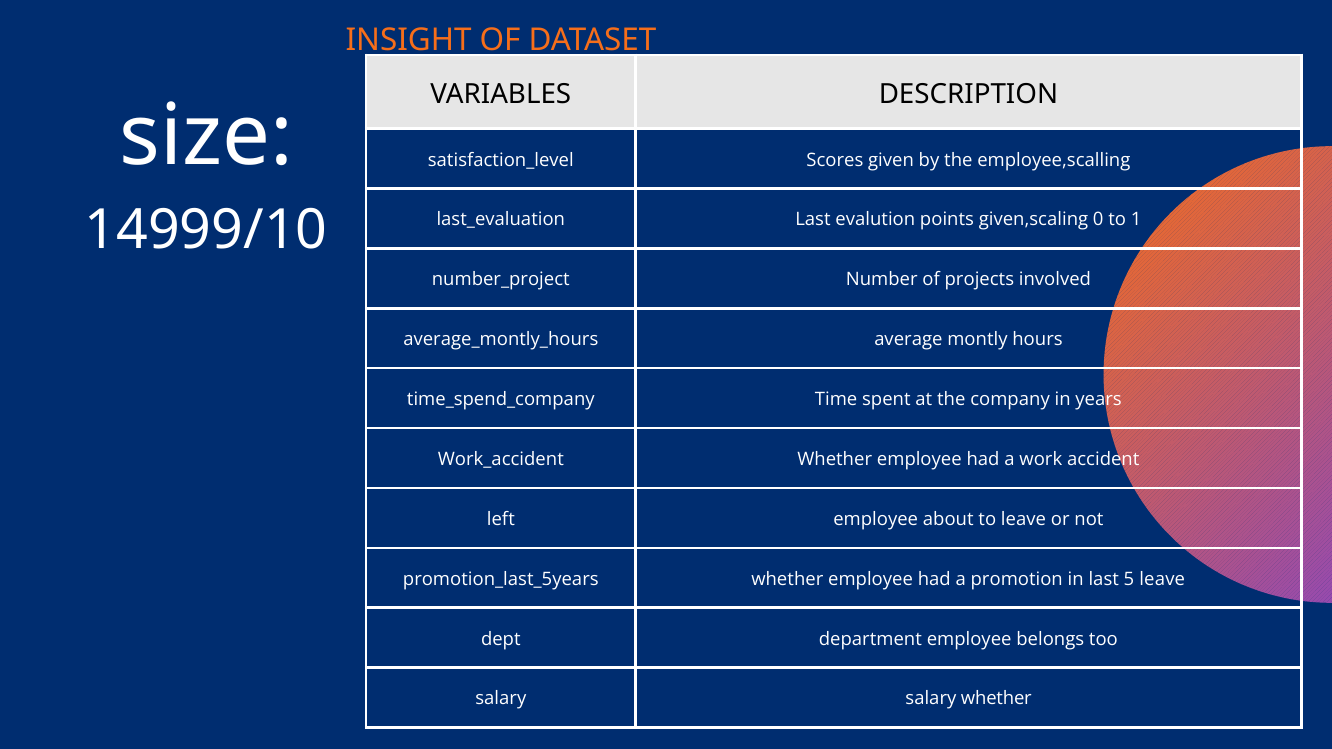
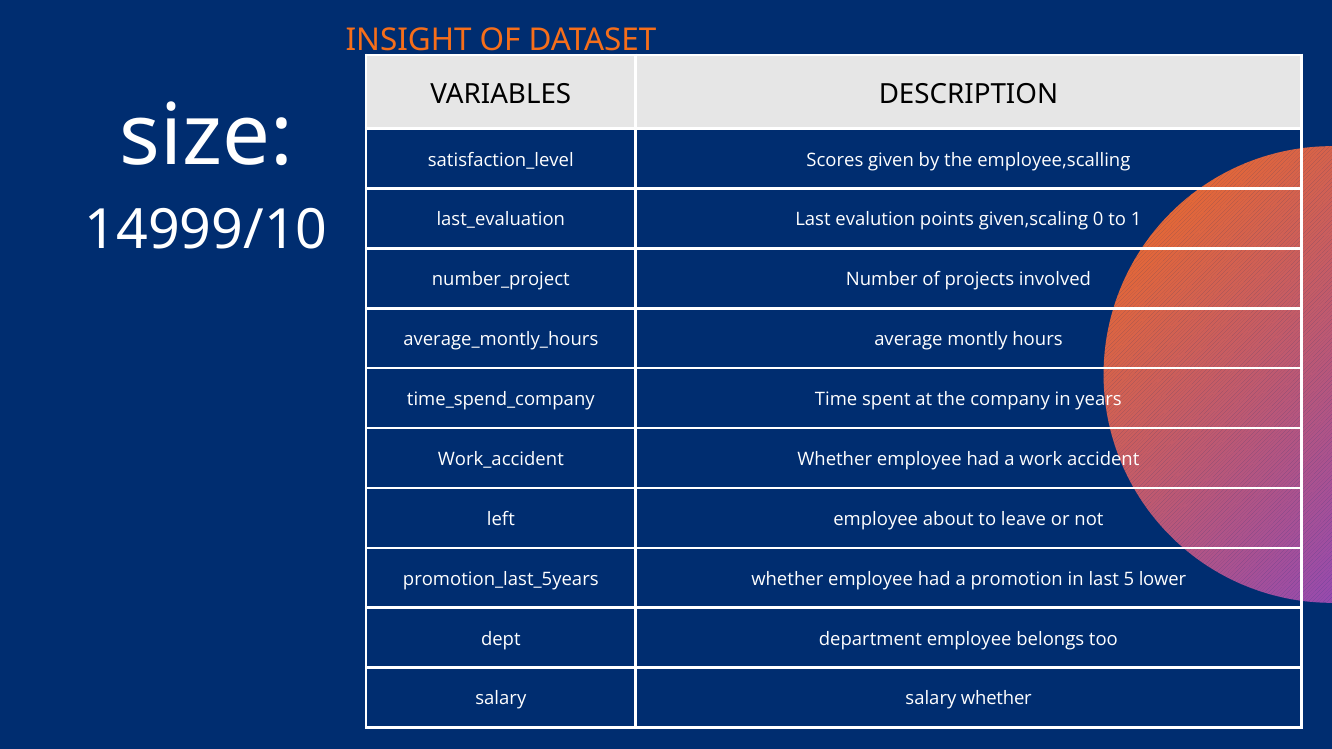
5 leave: leave -> lower (1162, 579)
